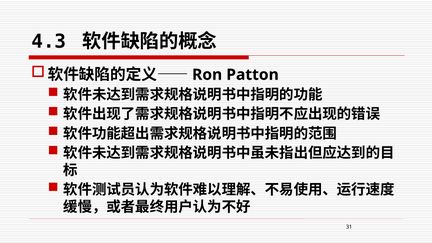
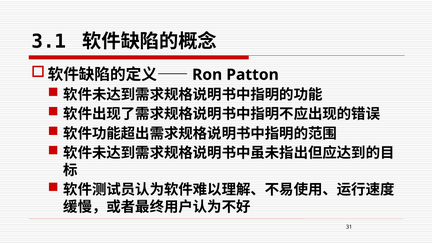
4.3: 4.3 -> 3.1 (49, 42)
